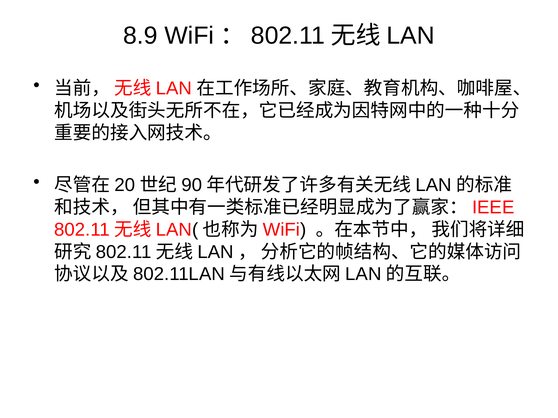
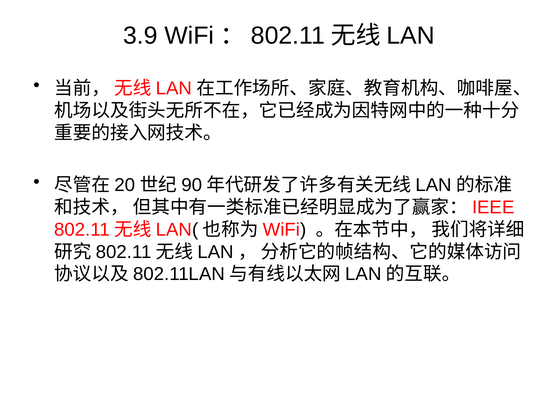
8.9: 8.9 -> 3.9 (140, 36)
